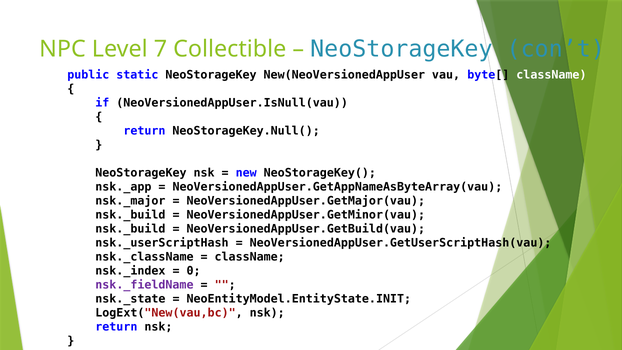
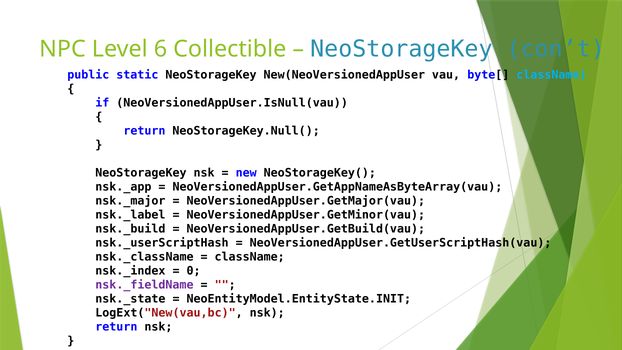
7: 7 -> 6 (160, 49)
className colour: white -> light blue (551, 75)
nsk._build: nsk._build -> nsk._label (130, 215)
